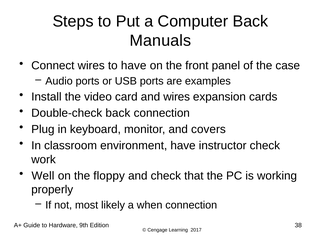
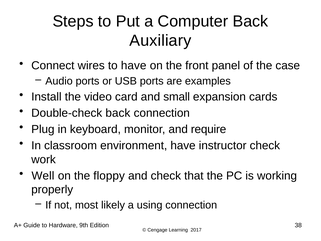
Manuals: Manuals -> Auxiliary (160, 40)
and wires: wires -> small (177, 97)
covers: covers -> require (209, 129)
when: when -> using (150, 205)
